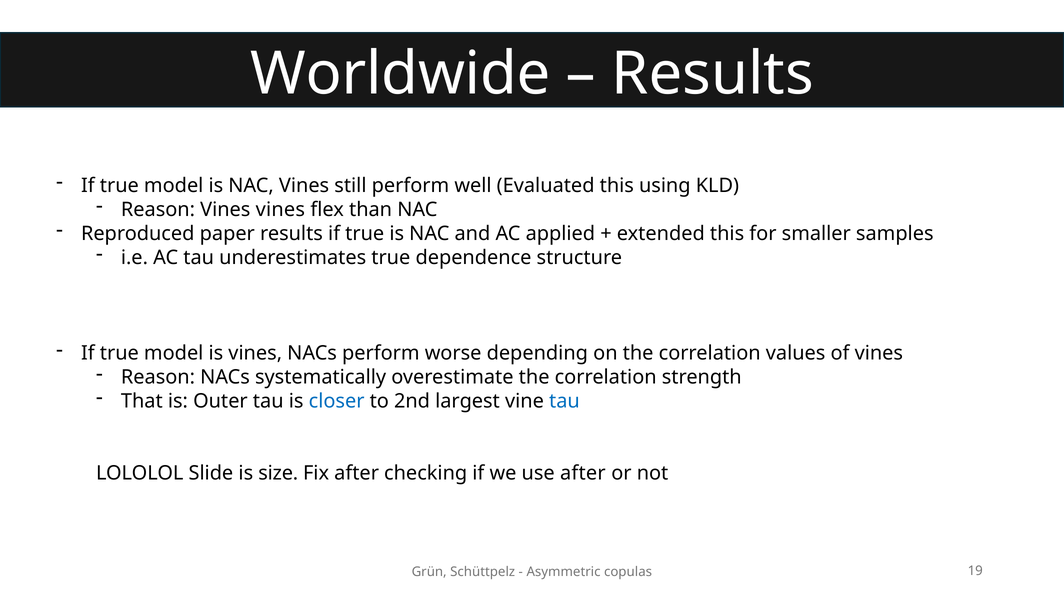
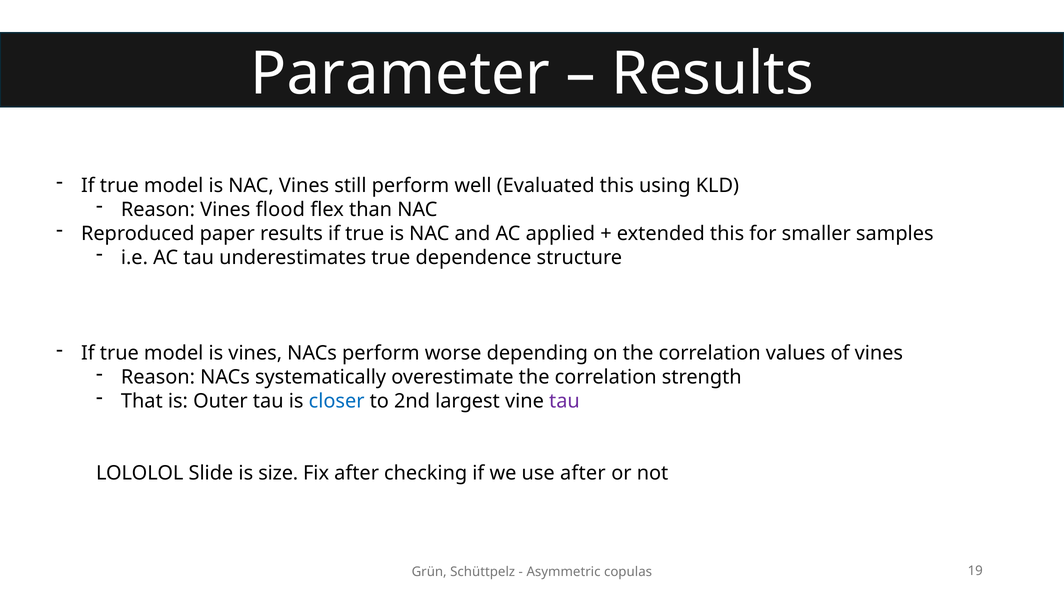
Worldwide: Worldwide -> Parameter (400, 74)
Vines vines: vines -> flood (280, 209)
tau colour: blue -> purple (564, 401)
